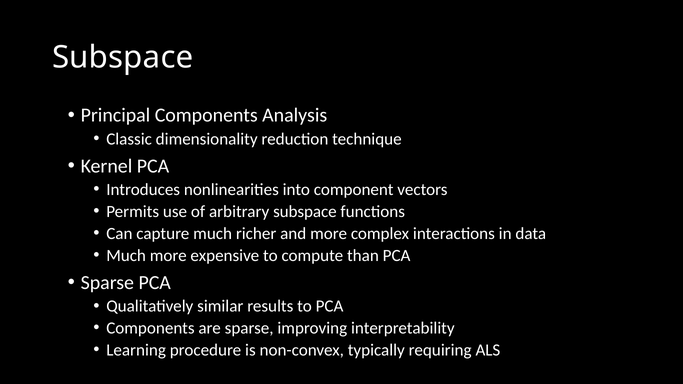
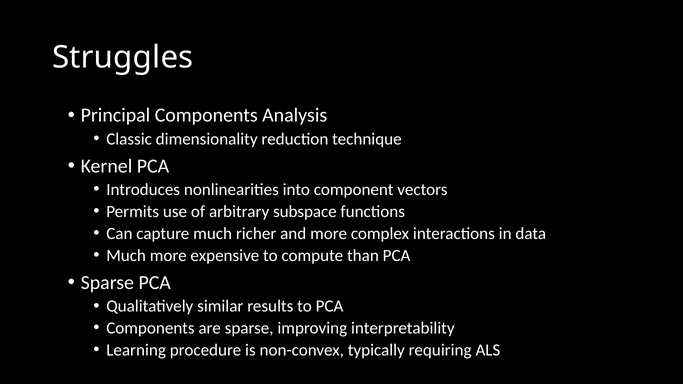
Subspace: Subspace -> Struggles (123, 57)
